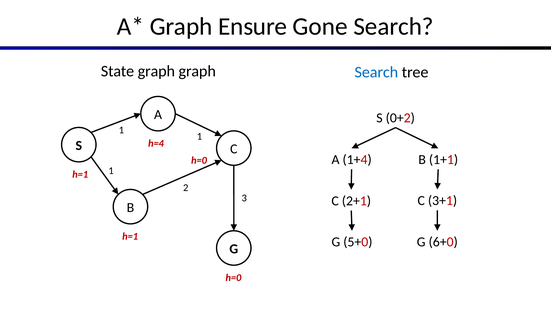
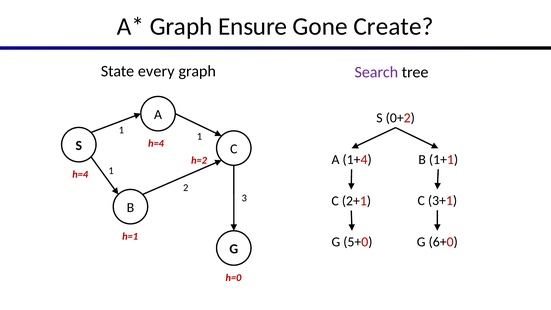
Gone Search: Search -> Create (393, 26)
State graph: graph -> every (156, 71)
Search colour: blue -> purple (376, 72)
h=0: h=0 -> h=2 (199, 160)
h=1: h=1 -> h=4 (80, 174)
